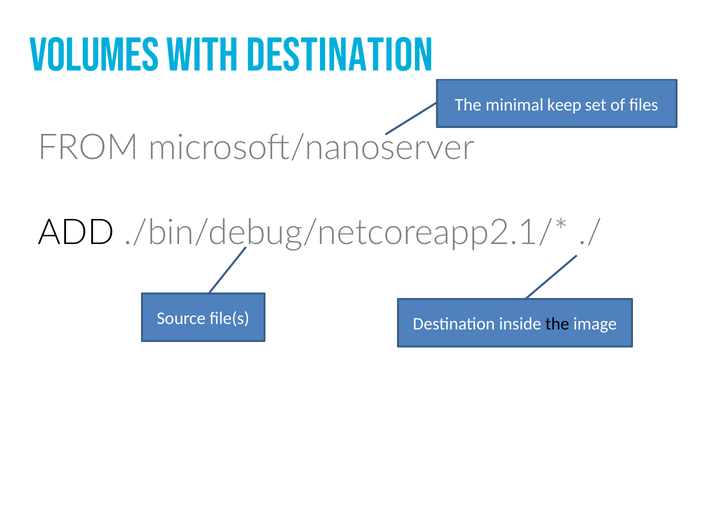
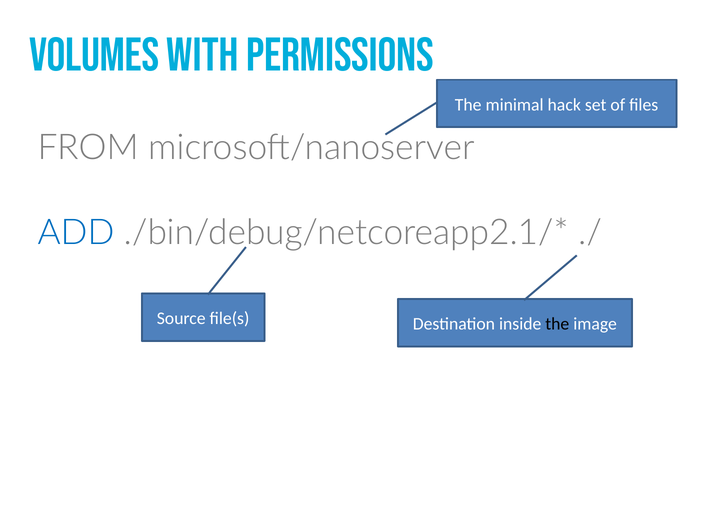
with Destination: Destination -> Permissions (340, 55)
keep: keep -> hack (564, 105)
ADD colour: black -> blue (76, 232)
